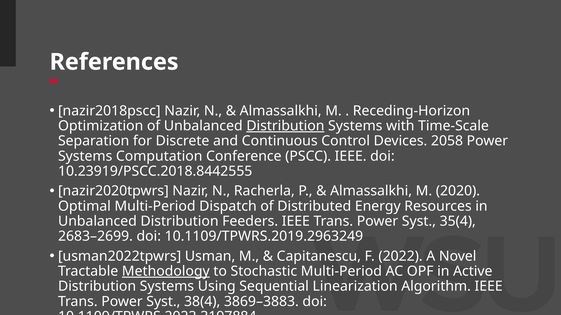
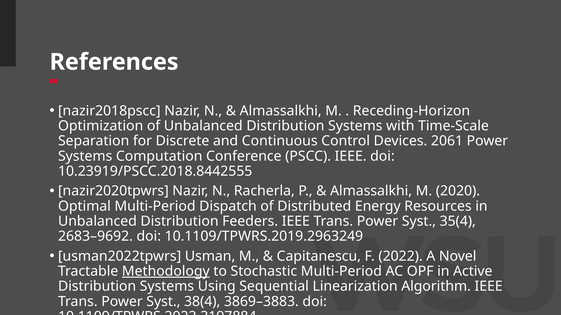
Distribution underline: present -> none (285, 126)
2058: 2058 -> 2061 (447, 141)
2683–2699: 2683–2699 -> 2683–9692 (95, 237)
